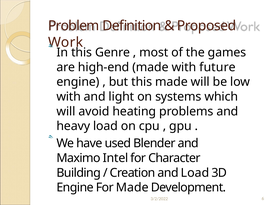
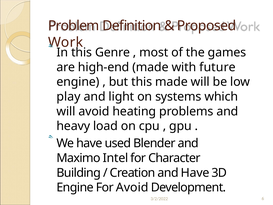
with: with -> play (69, 97)
and Load: Load -> Have (195, 173)
For Made: Made -> Avoid (132, 187)
